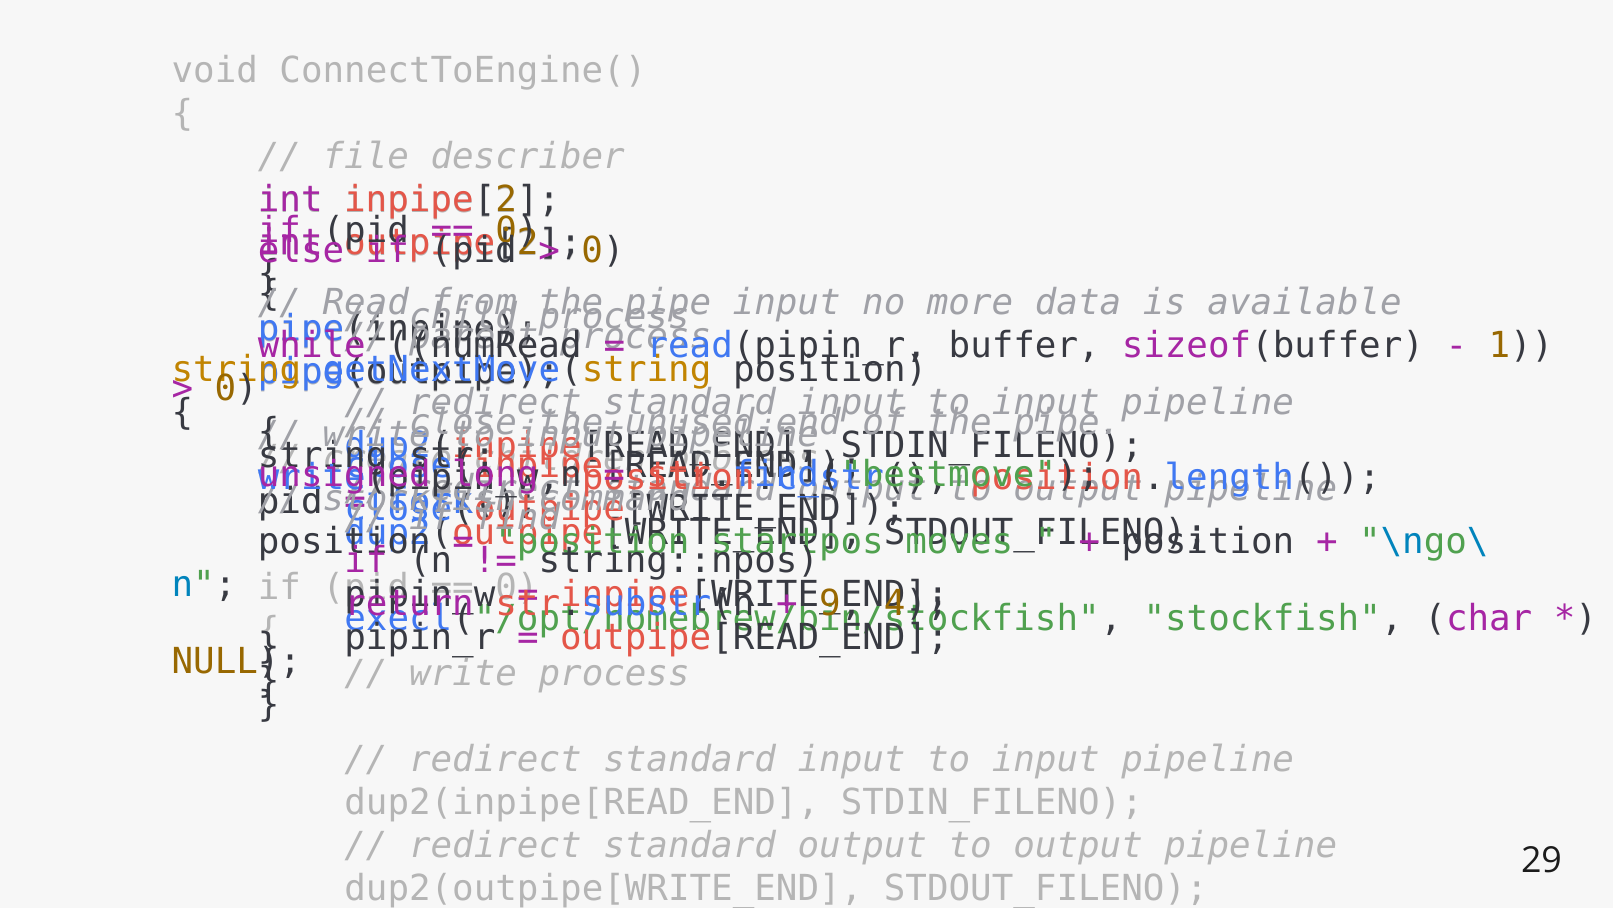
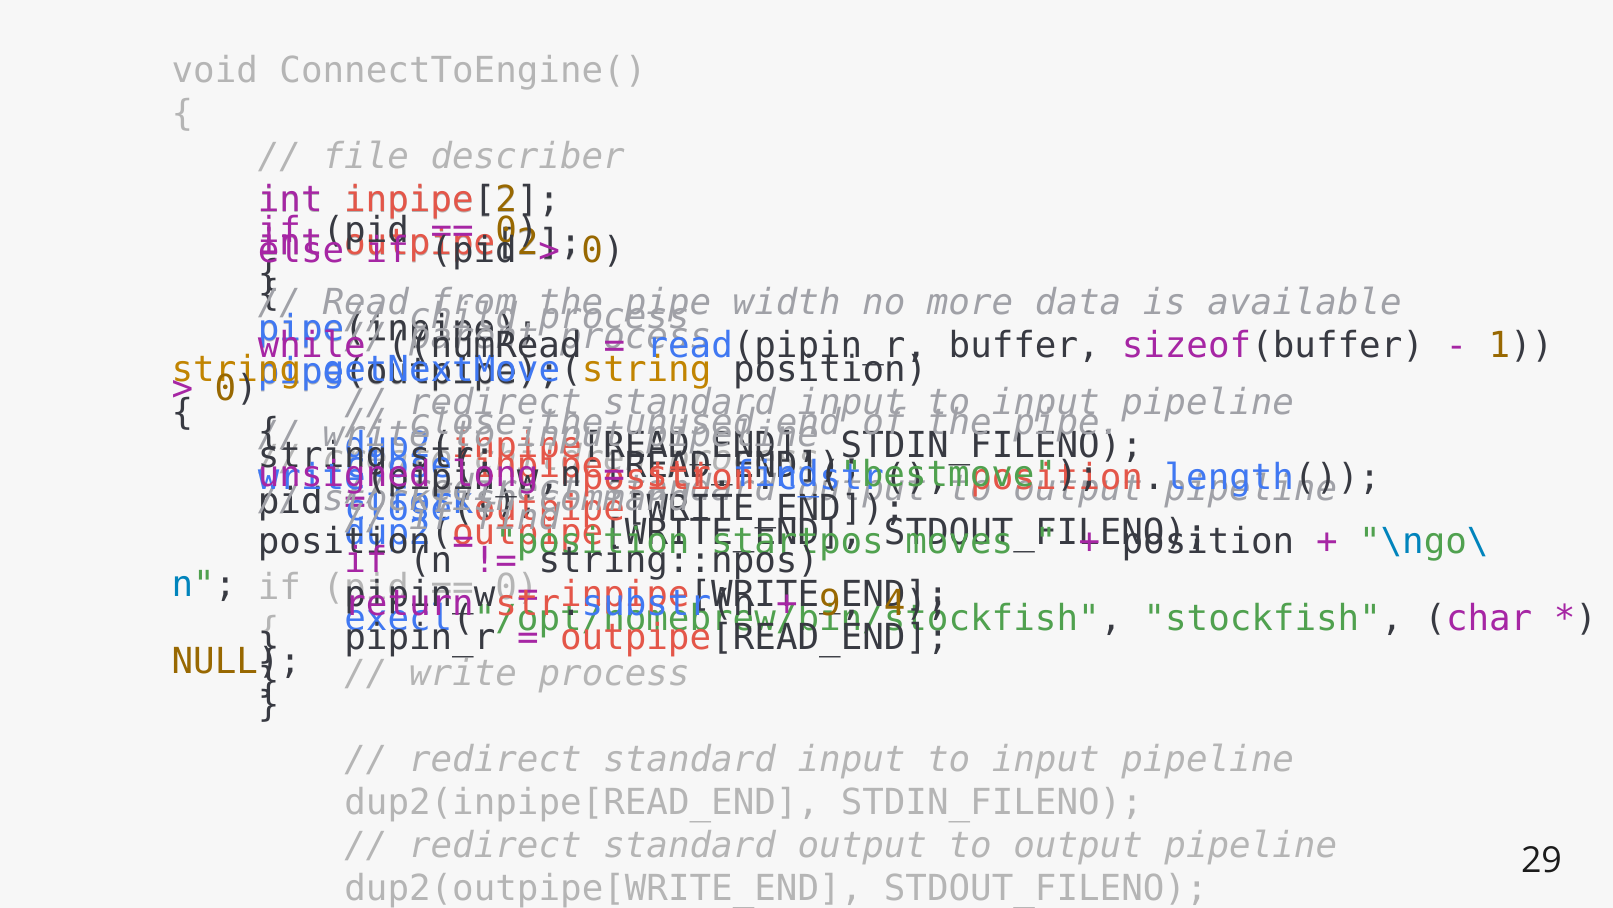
input: input -> width (787, 302)
